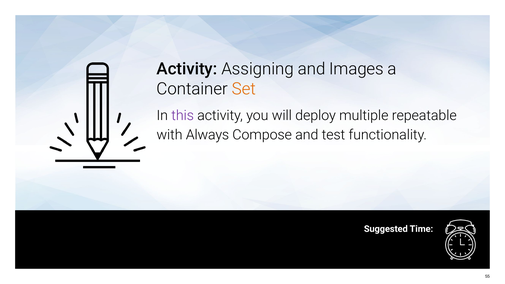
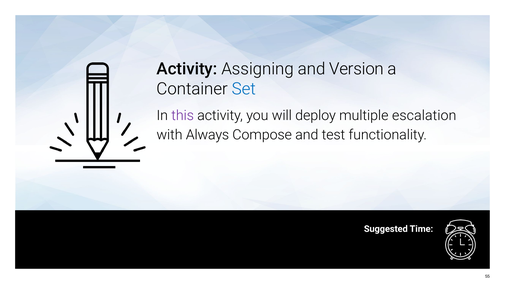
Images: Images -> Version (357, 69)
Set colour: orange -> blue (244, 89)
repeatable: repeatable -> escalation (424, 116)
